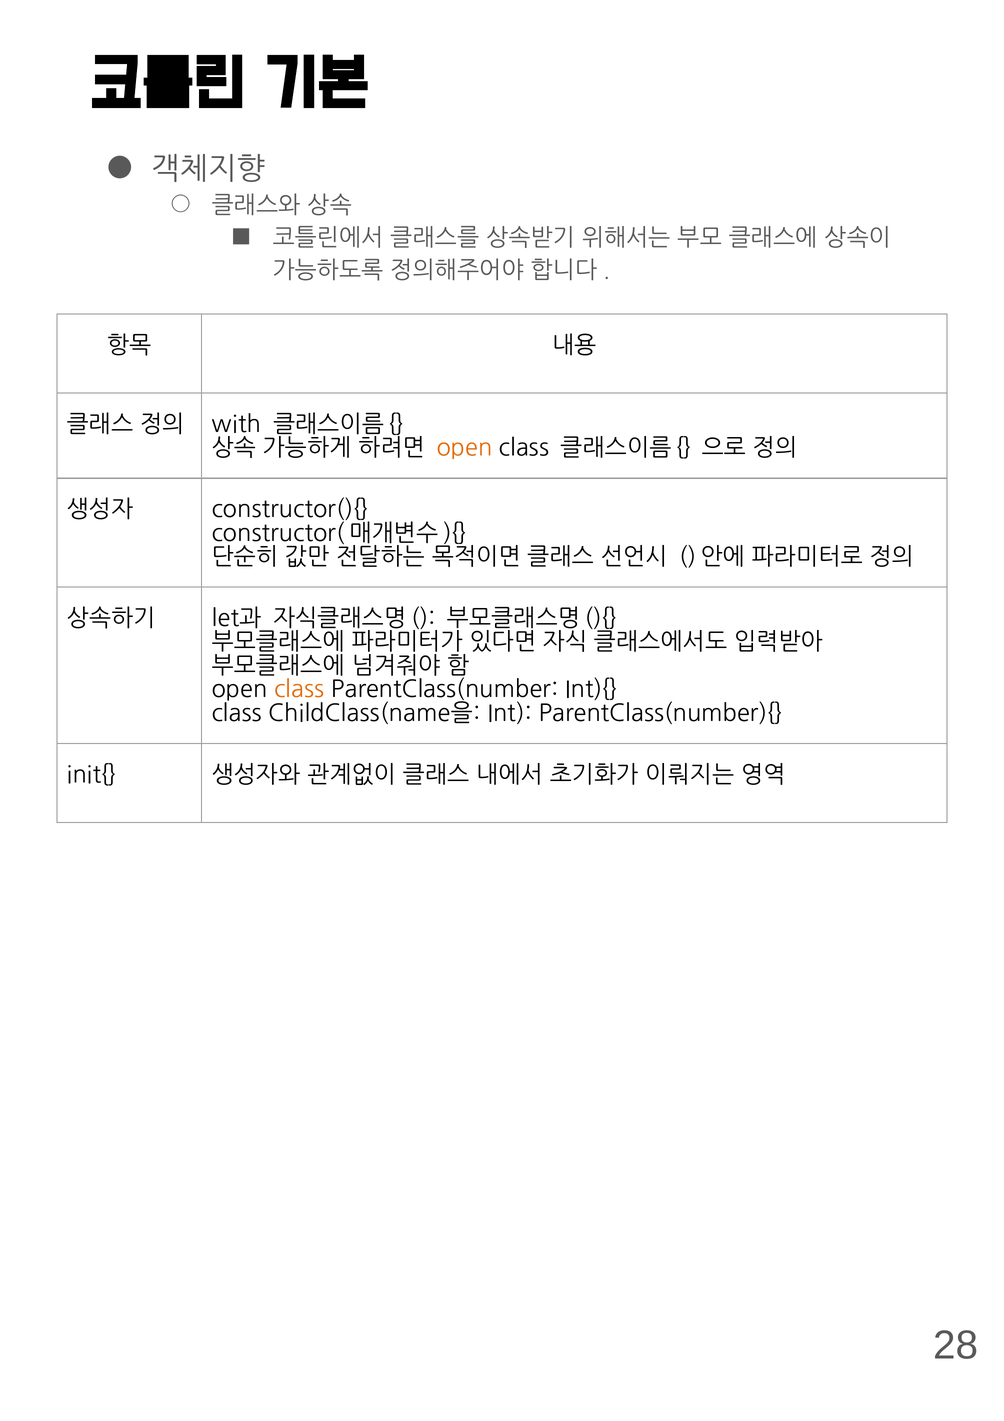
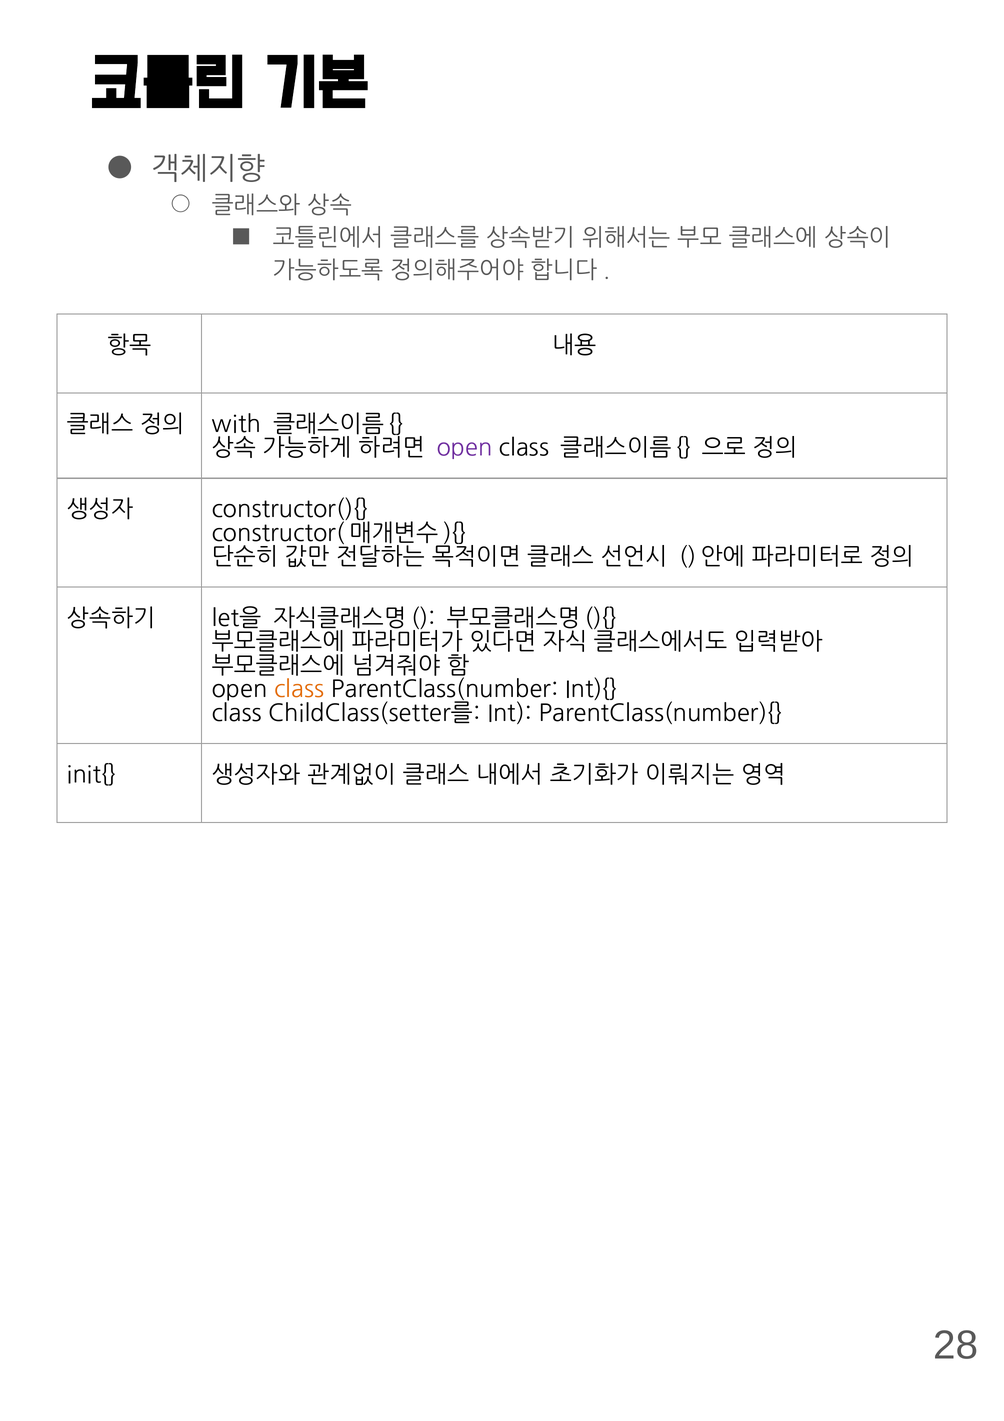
open colour: orange -> purple (464, 448)
let과: let과 -> let을 (237, 618)
ChildClass(name을: ChildClass(name을 -> ChildClass(setter를 (374, 713)
